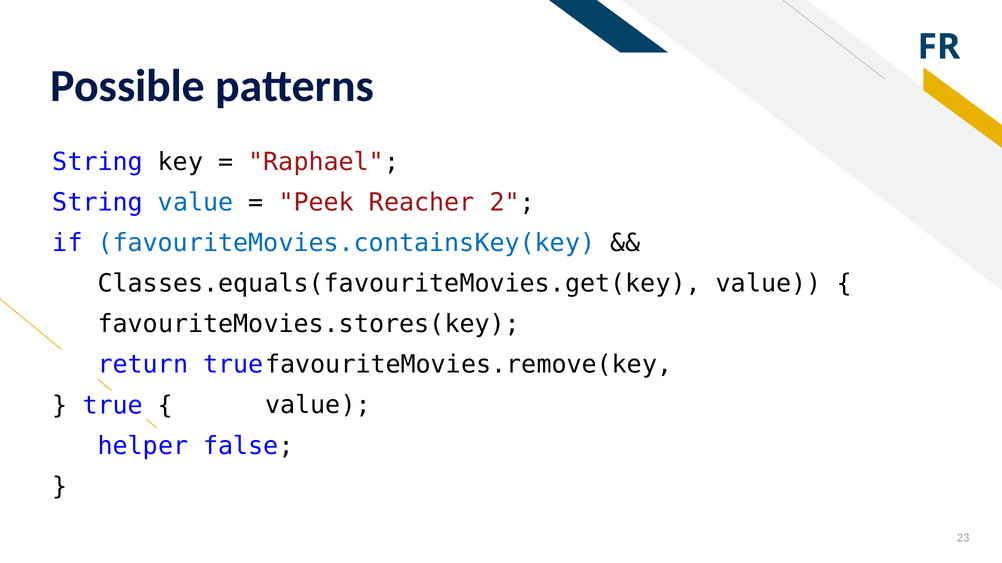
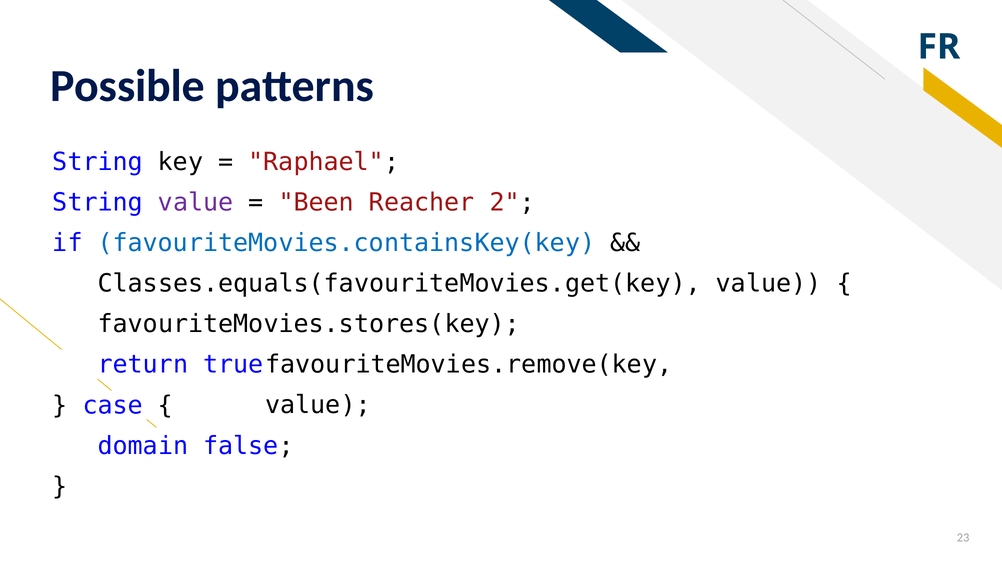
value colour: blue -> purple (196, 203)
Peek: Peek -> Been (316, 203)
true: true -> case (113, 406)
helper: helper -> domain (143, 446)
